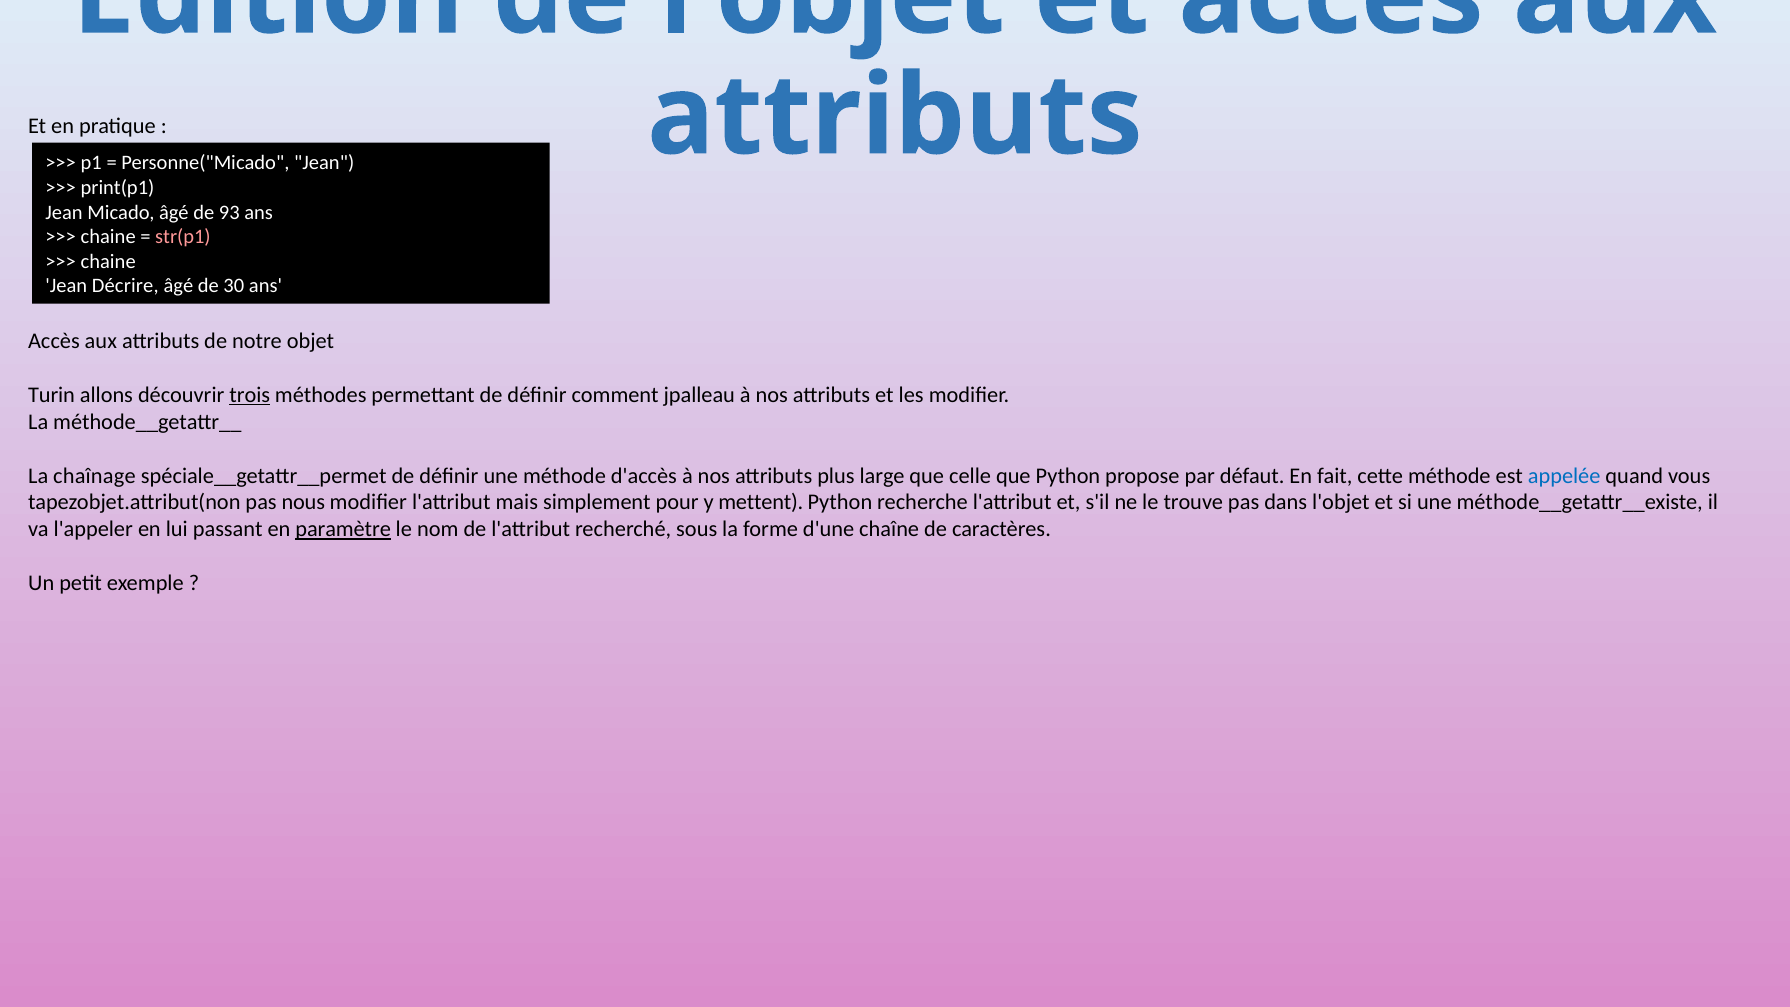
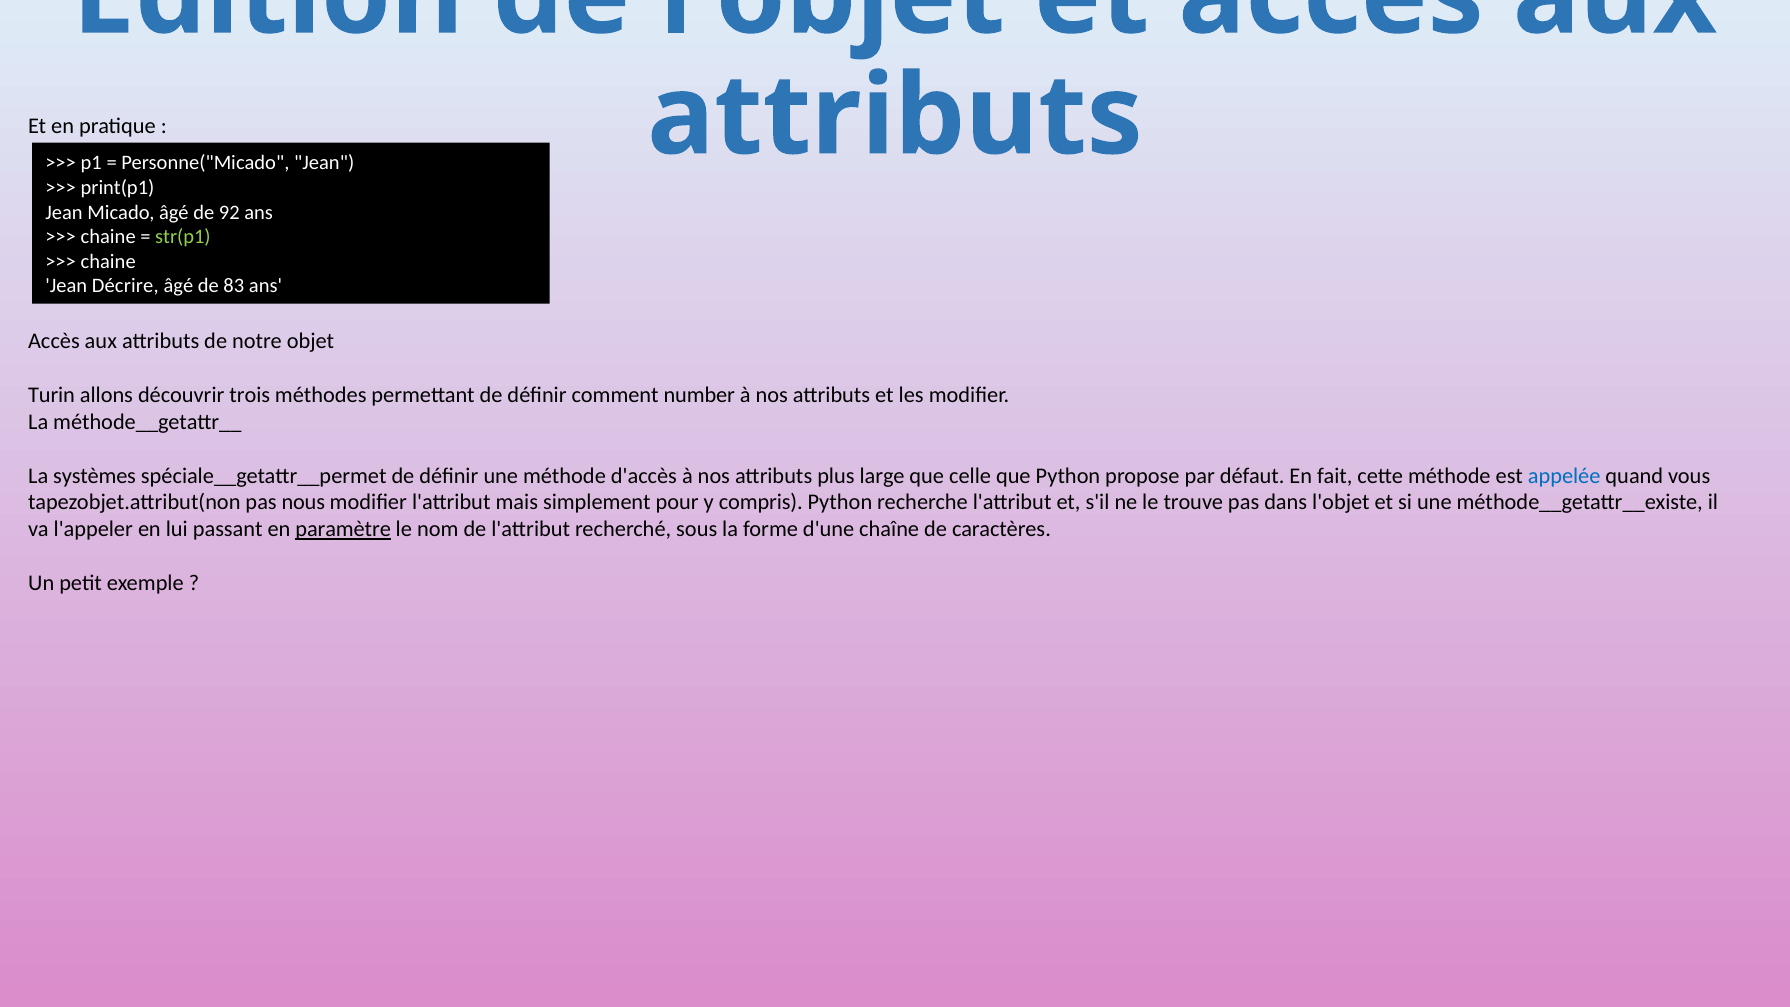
93: 93 -> 92 (229, 212)
str(p1 colour: pink -> light green (183, 237)
30: 30 -> 83 (234, 286)
trois underline: present -> none (250, 395)
jpalleau: jpalleau -> number (699, 395)
chaînage: chaînage -> systèmes (95, 476)
mettent: mettent -> compris (761, 503)
